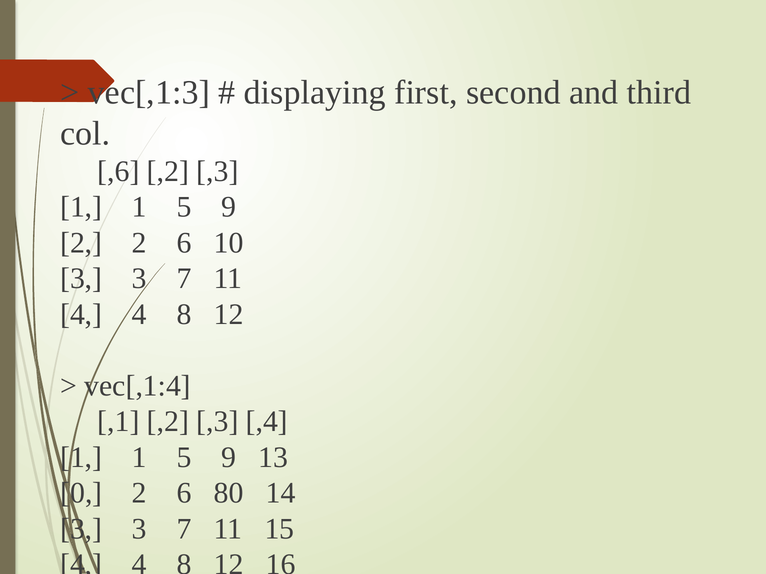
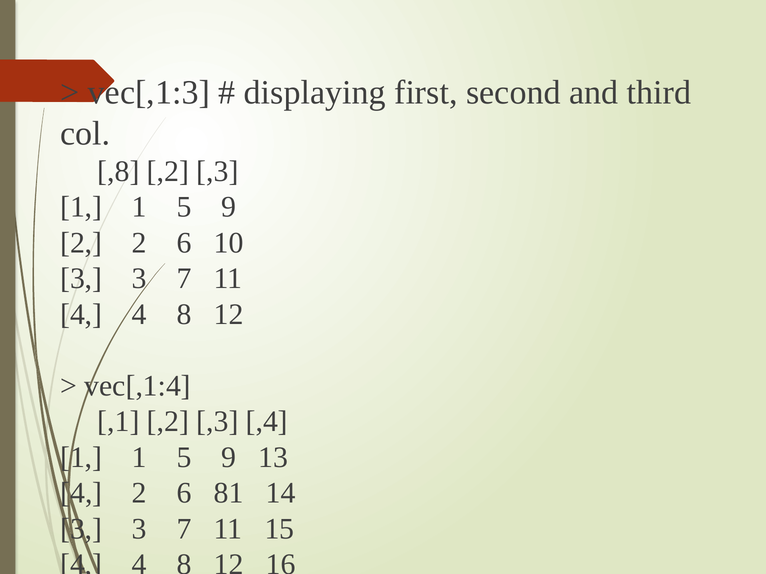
,6: ,6 -> ,8 (118, 172)
0: 0 -> 4 (81, 493)
80: 80 -> 81 (229, 493)
